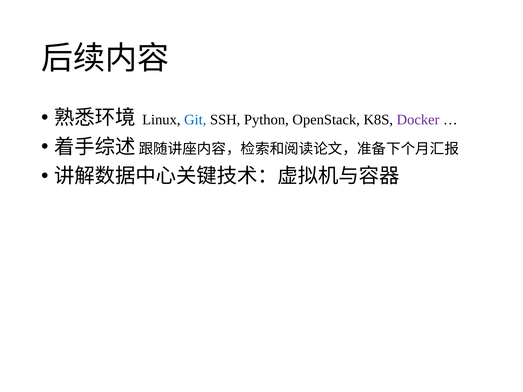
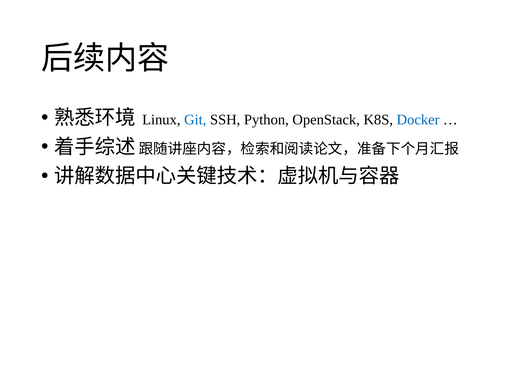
Docker colour: purple -> blue (418, 120)
